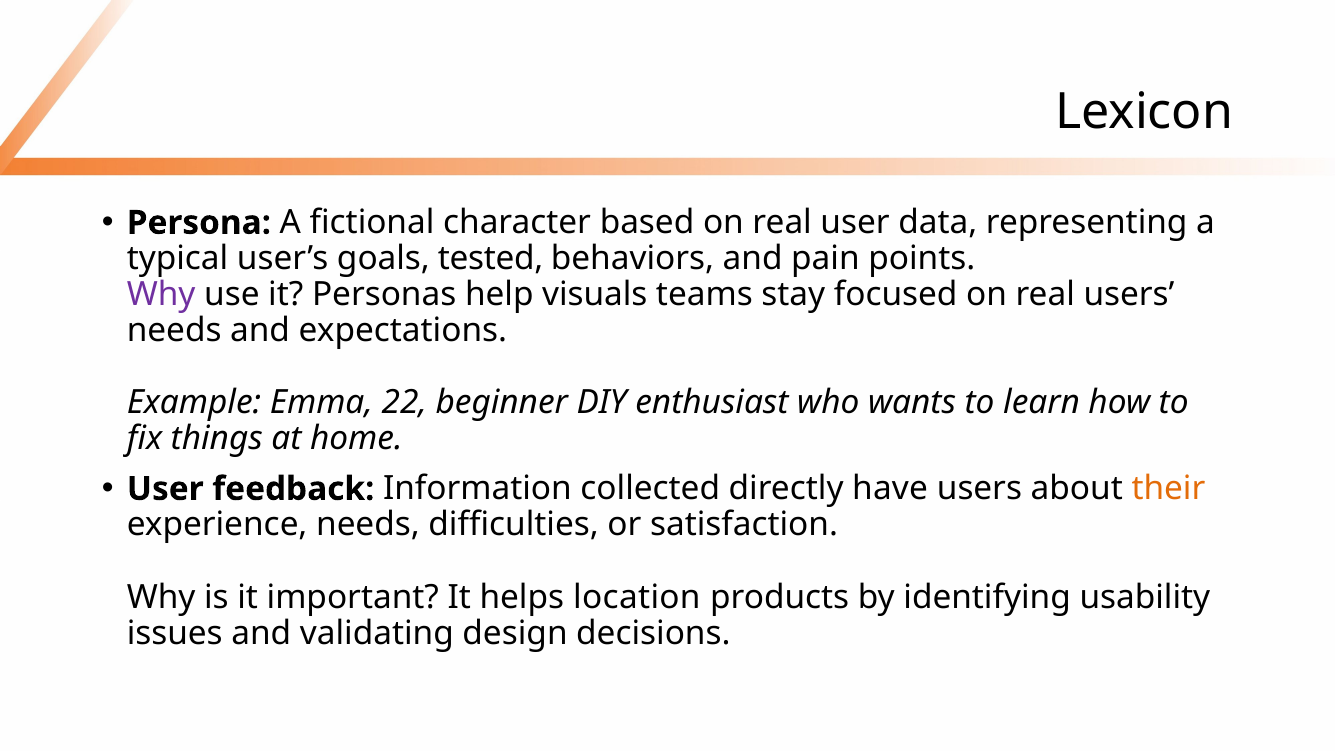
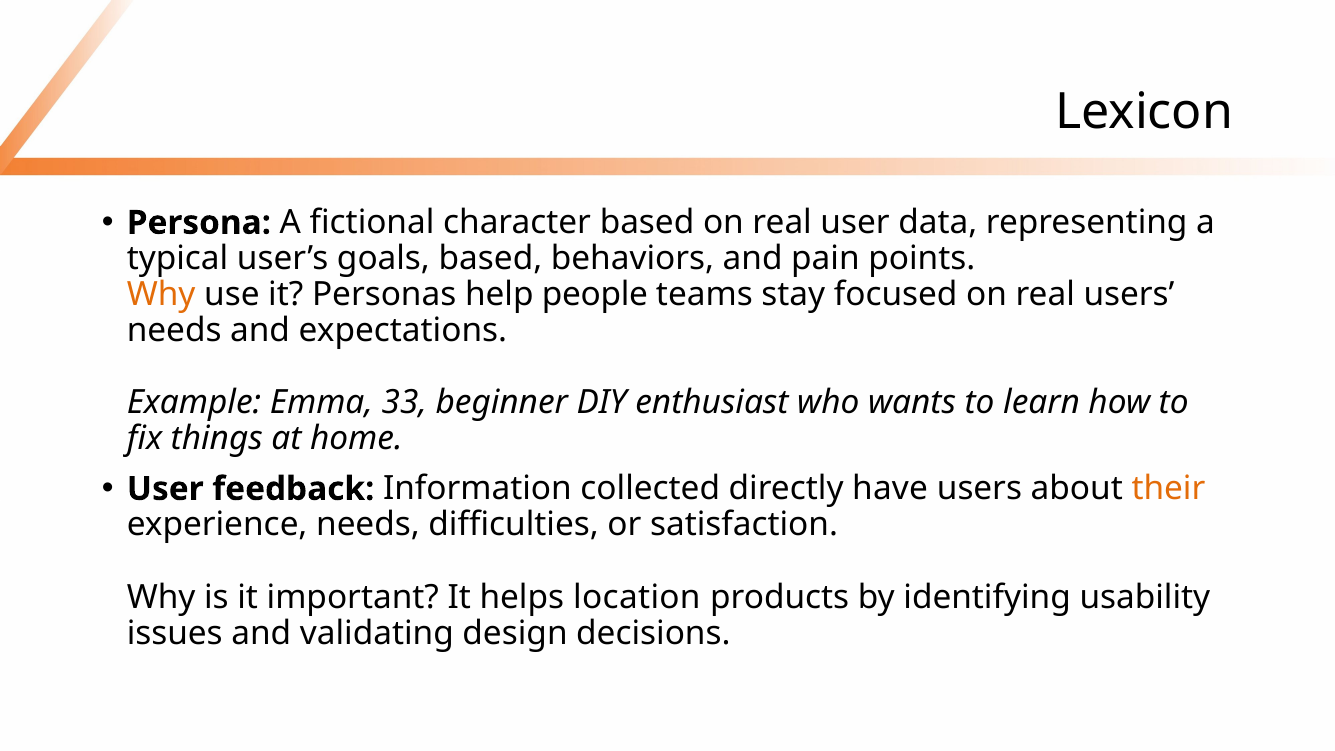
goals tested: tested -> based (490, 259)
Why colour: purple -> orange (161, 295)
visuals: visuals -> people (595, 295)
22: 22 -> 33 (404, 403)
